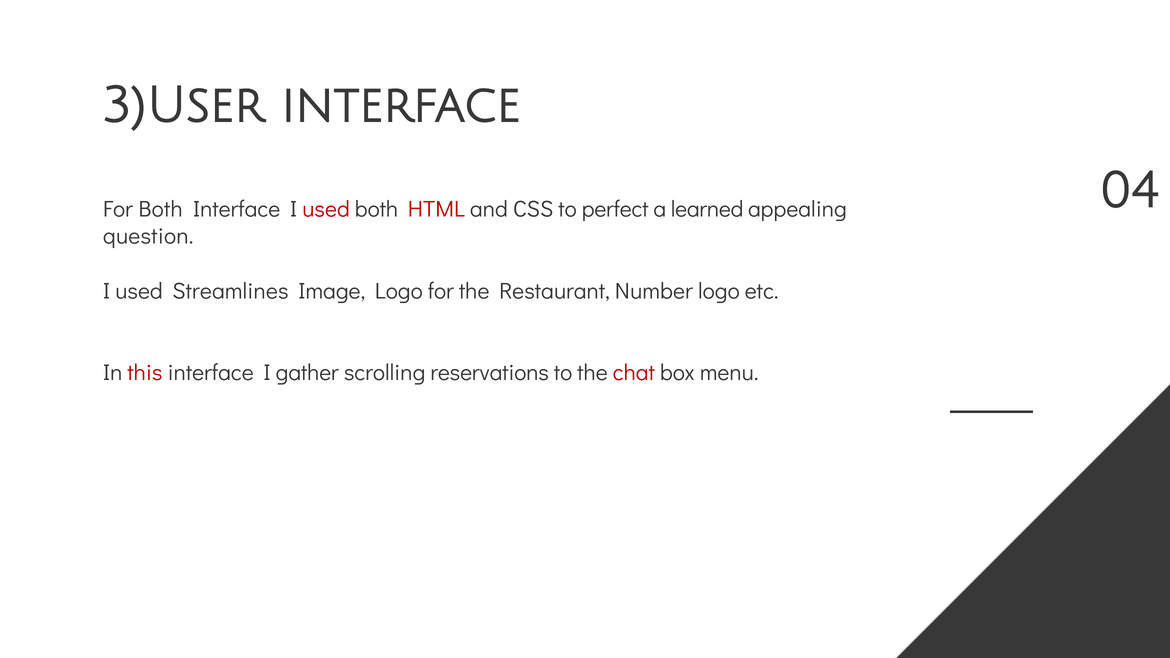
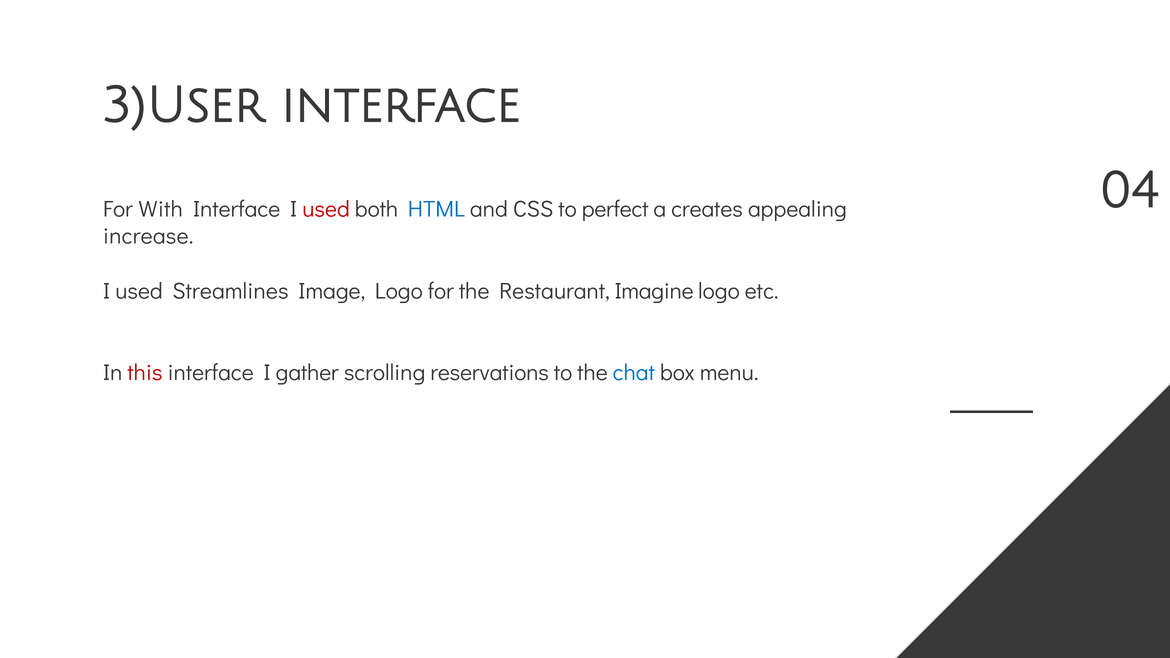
For Both: Both -> With (161, 209)
HTML colour: red -> blue (436, 209)
learned: learned -> creates (707, 209)
question: question -> increase (148, 236)
Number: Number -> Imagine (654, 291)
chat colour: red -> blue (634, 373)
